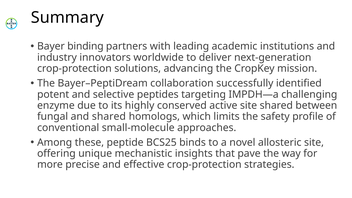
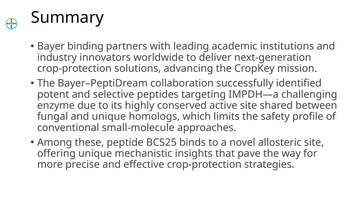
and shared: shared -> unique (109, 117)
